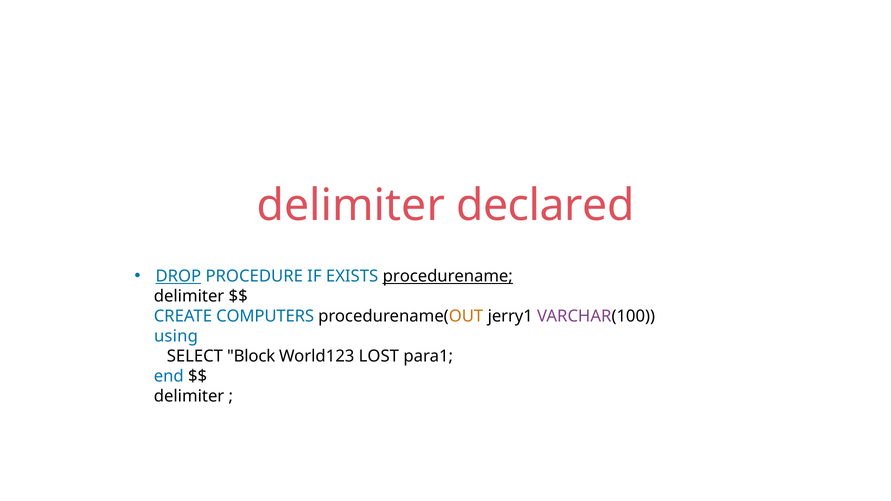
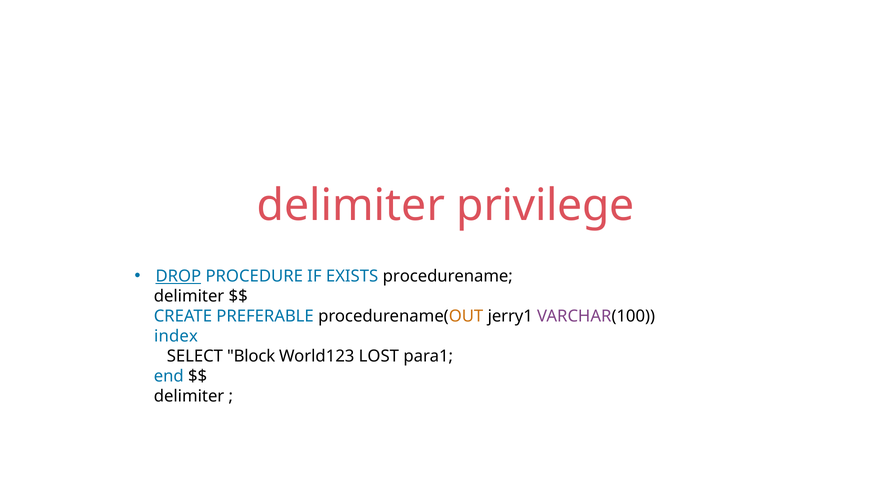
declared: declared -> privilege (545, 206)
procedurename underline: present -> none (448, 276)
COMPUTERS: COMPUTERS -> PREFERABLE (265, 316)
using: using -> index (176, 336)
